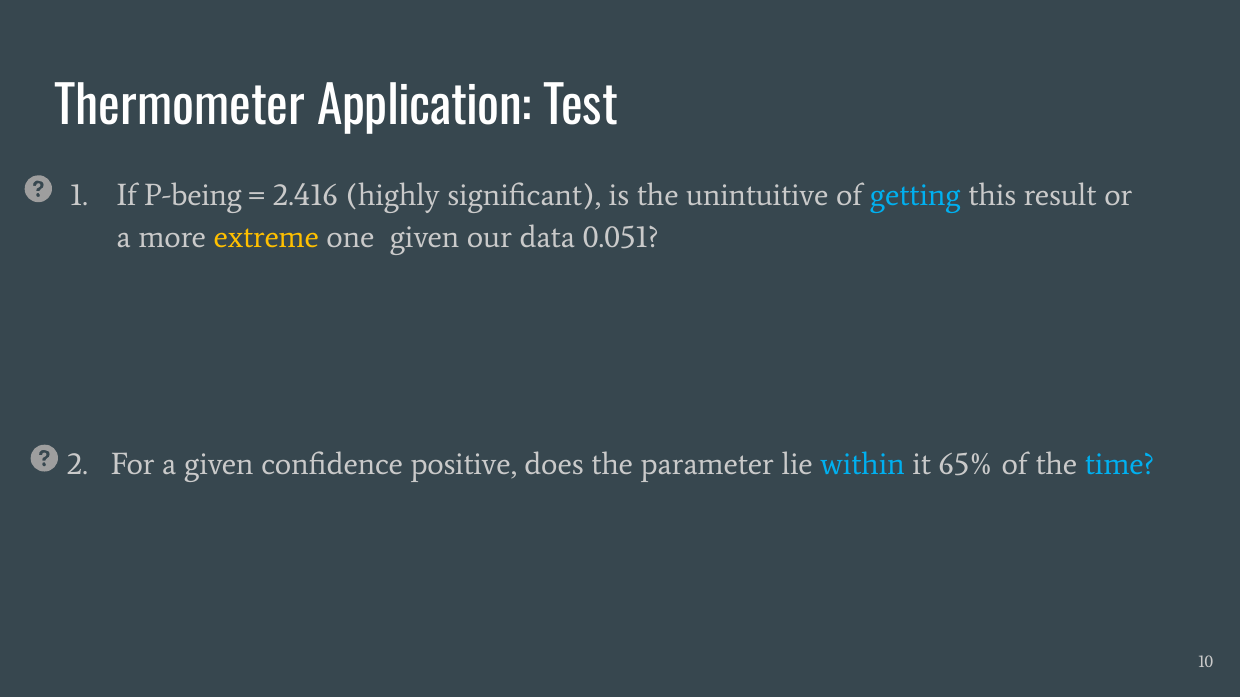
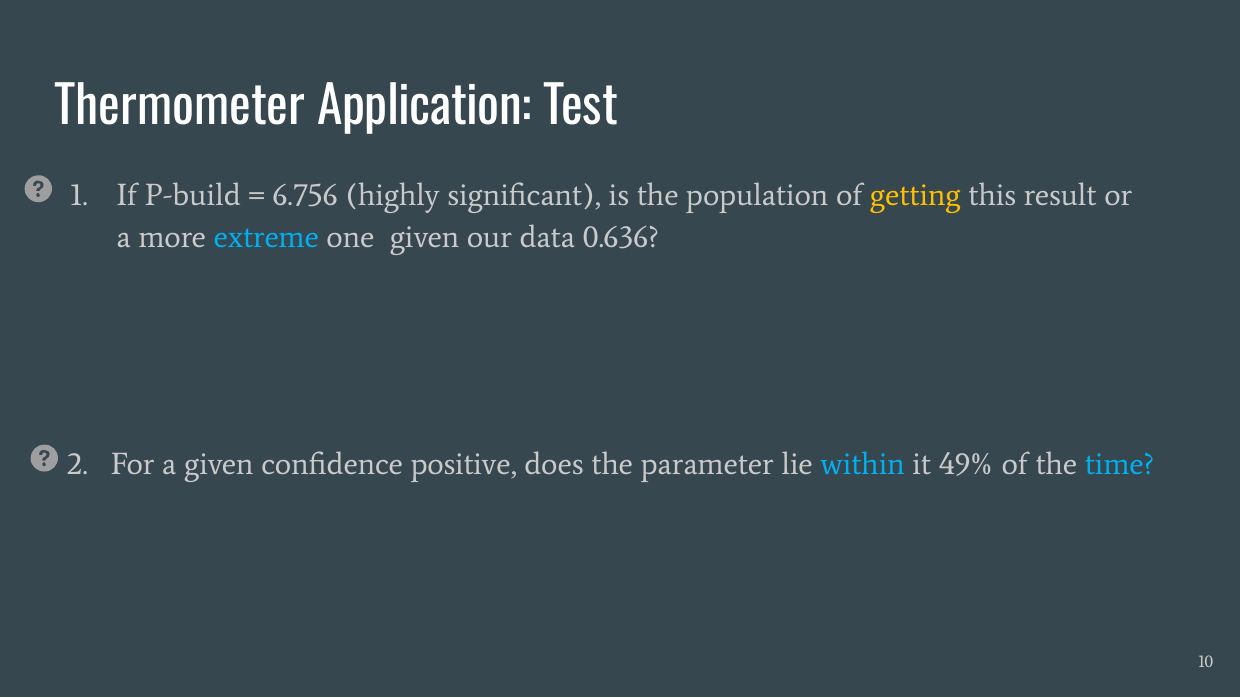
P-being: P-being -> P-build (193, 195)
2.416: 2.416 -> 6.756 (305, 195)
unintuitive: unintuitive -> population (757, 195)
getting colour: light blue -> yellow (915, 195)
extreme colour: yellow -> light blue (266, 238)
0.051: 0.051 -> 0.636 (621, 238)
65%: 65% -> 49% (967, 465)
